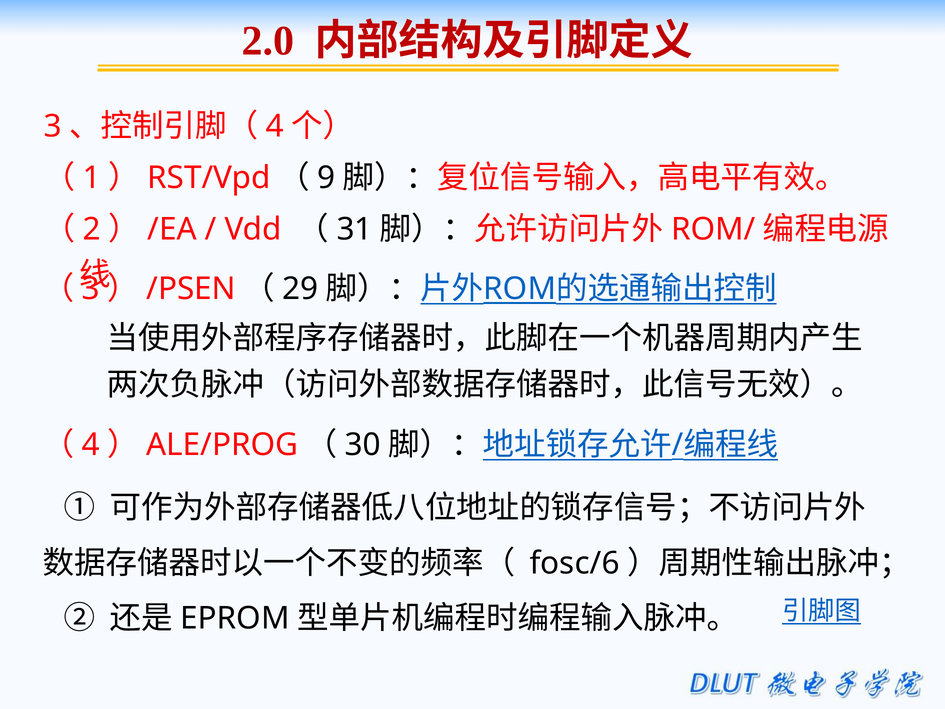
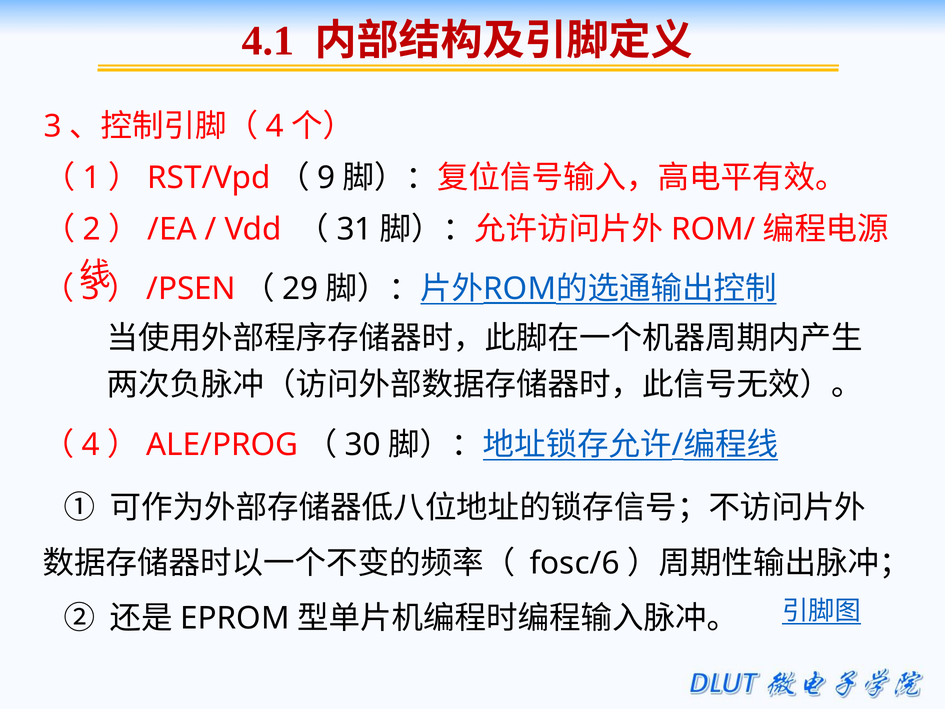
2.0: 2.0 -> 4.1 (268, 41)
